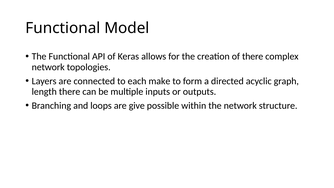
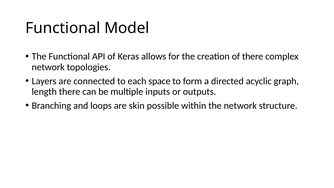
make: make -> space (160, 81)
give: give -> skin (137, 106)
